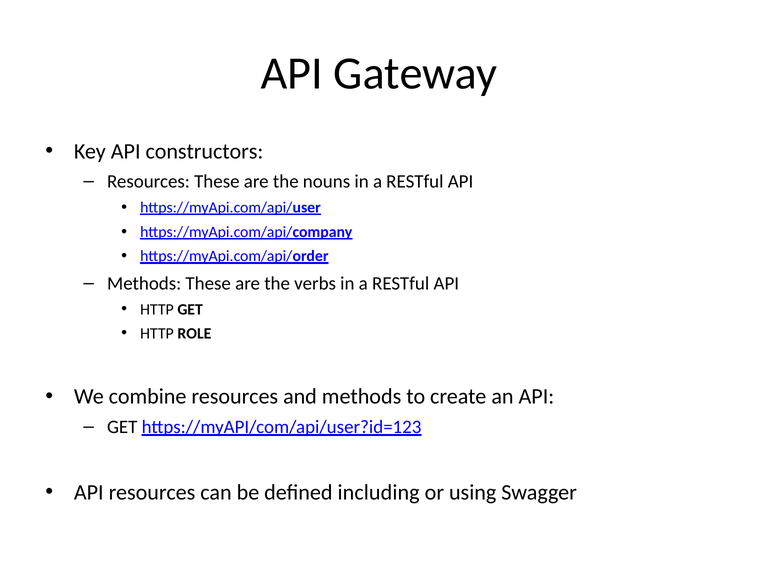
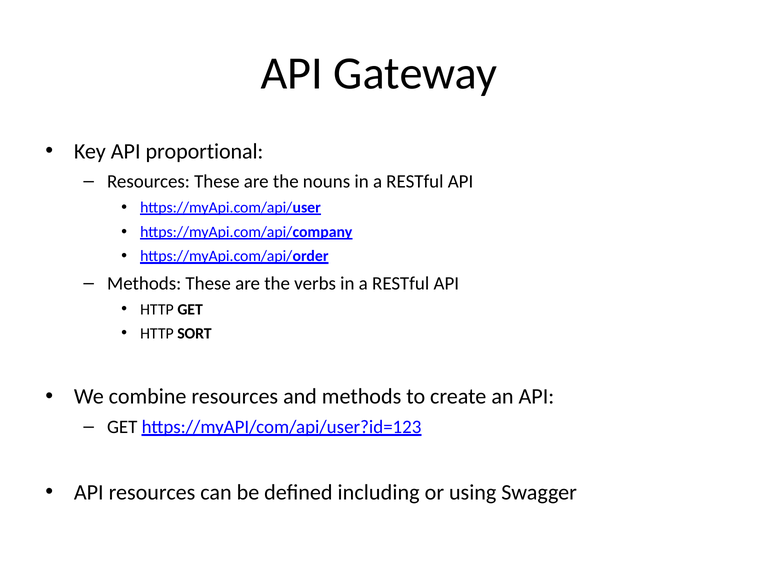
constructors: constructors -> proportional (204, 151)
ROLE: ROLE -> SORT (194, 333)
